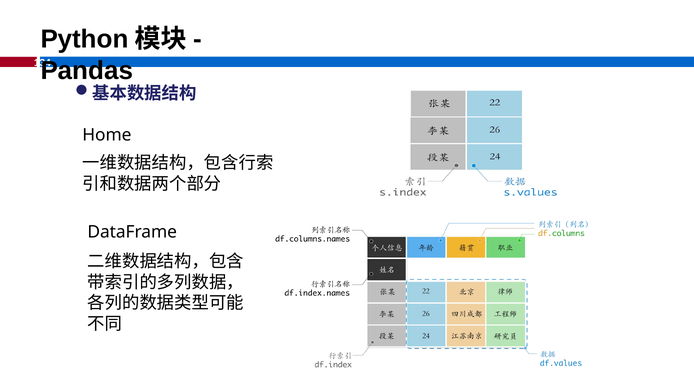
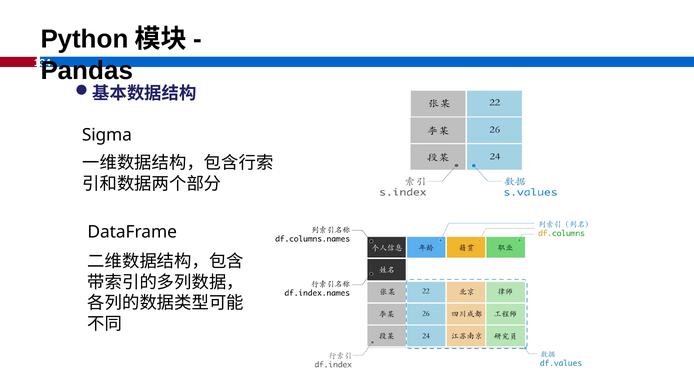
Home: Home -> Sigma (107, 135)
